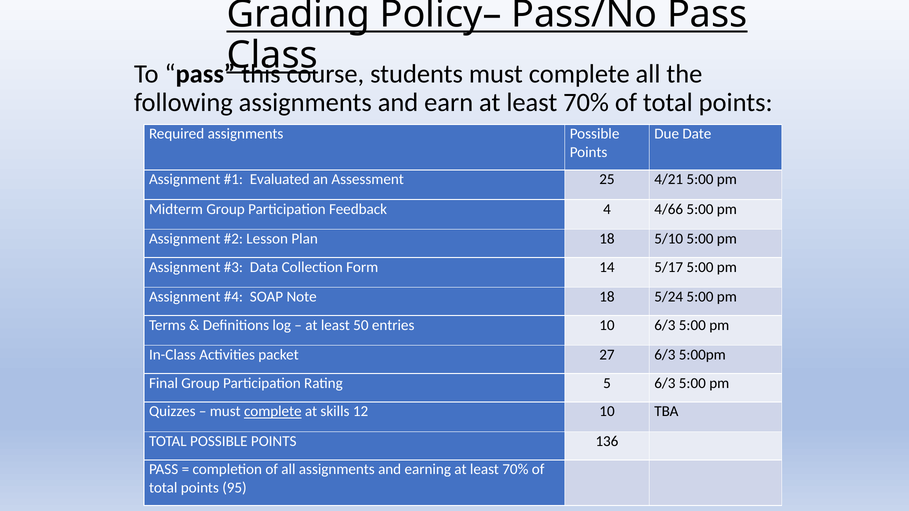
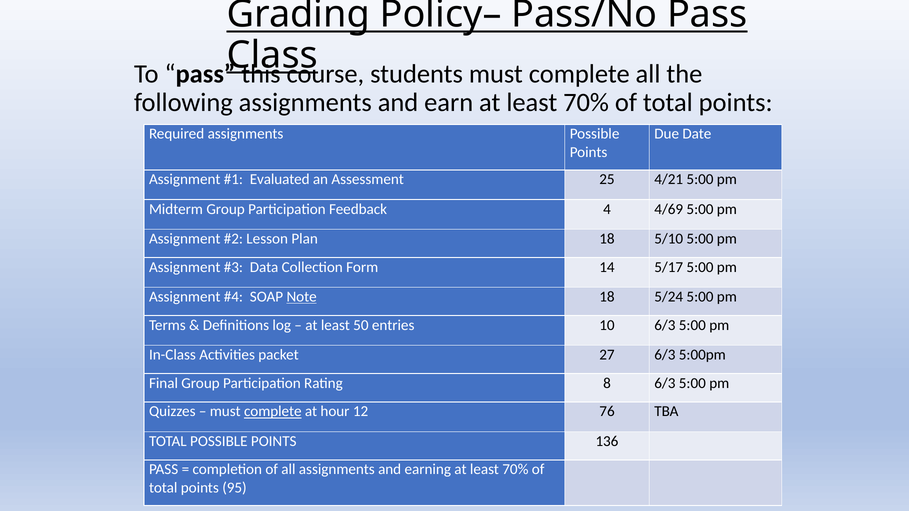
4/66: 4/66 -> 4/69 (669, 209)
Note underline: none -> present (302, 297)
5: 5 -> 8 (607, 383)
skills: skills -> hour (335, 412)
12 10: 10 -> 76 (607, 412)
